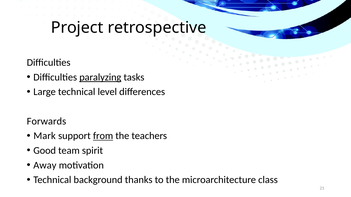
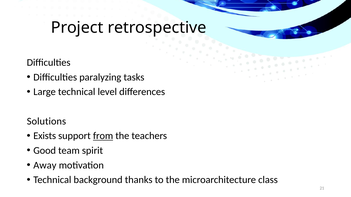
paralyzing underline: present -> none (100, 77)
Forwards: Forwards -> Solutions (46, 121)
Mark: Mark -> Exists (45, 136)
